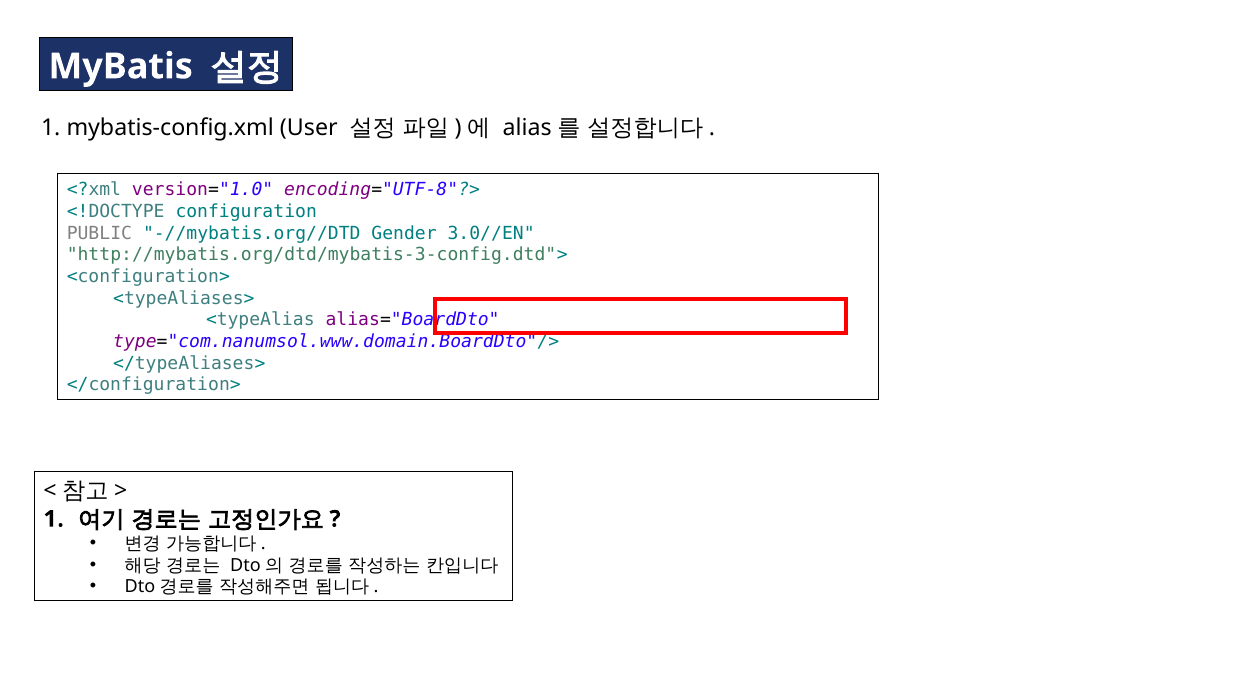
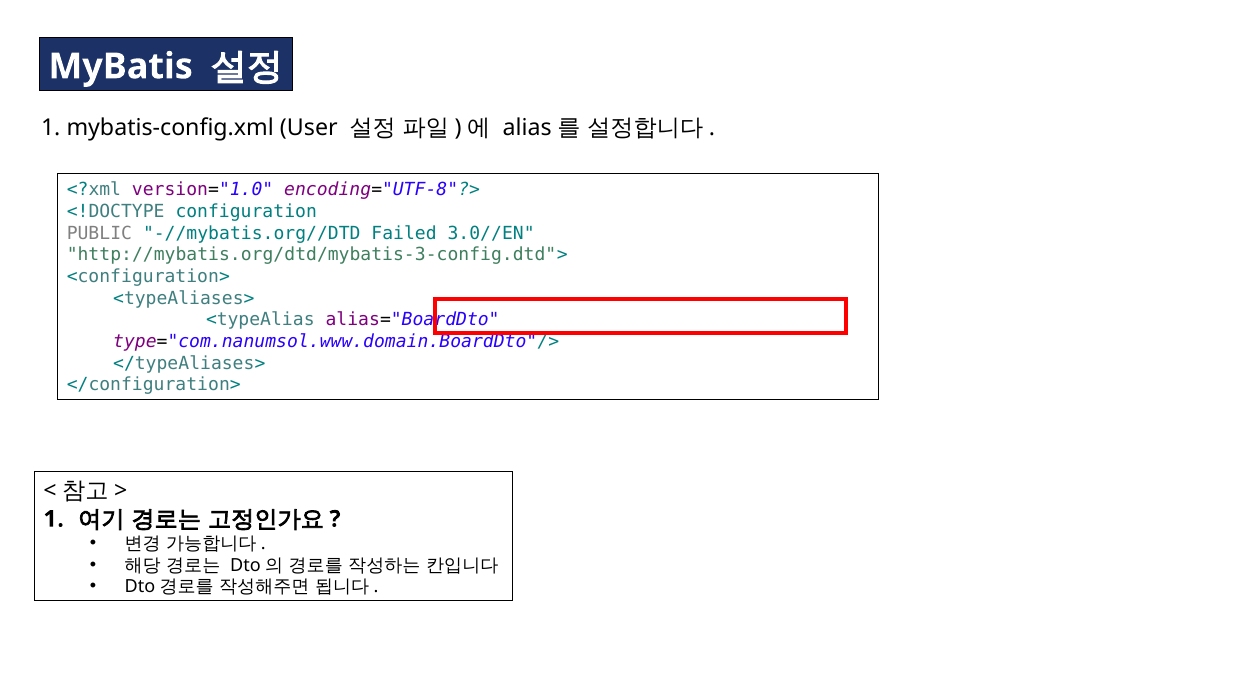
Gender: Gender -> Failed (404, 233)
